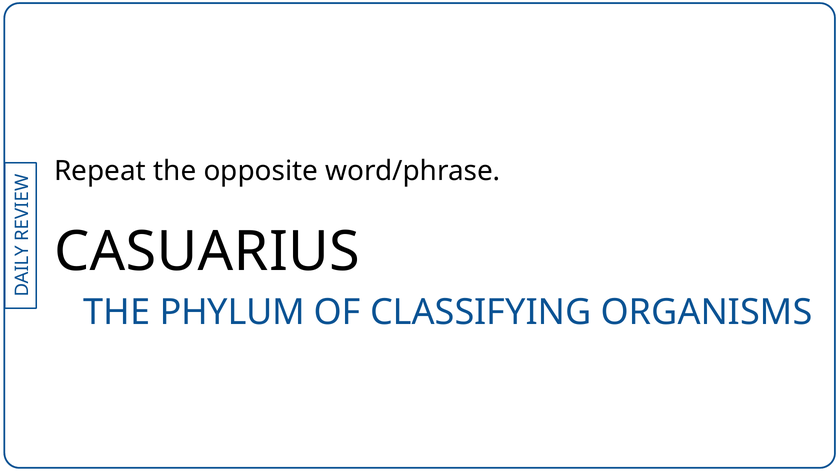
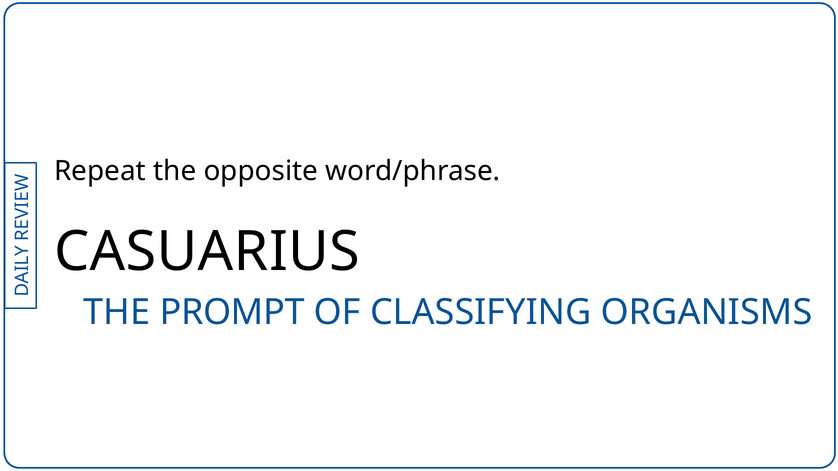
PHYLUM: PHYLUM -> PROMPT (232, 312)
